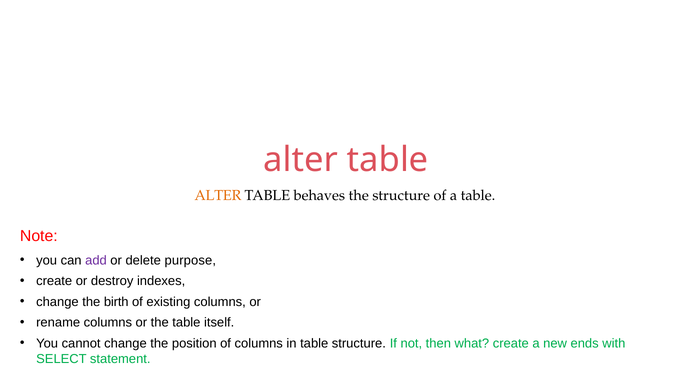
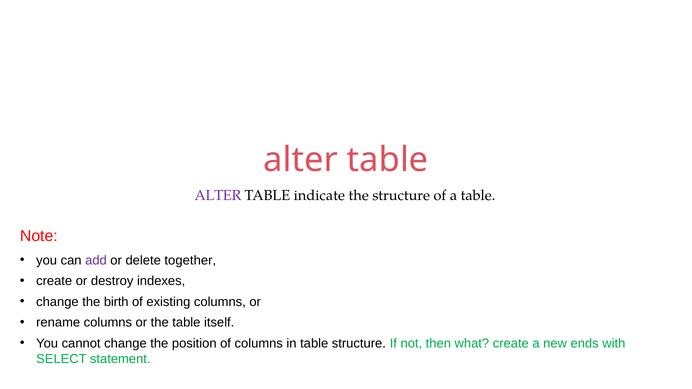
ALTER colour: orange -> purple (218, 195)
behaves: behaves -> indicate (319, 195)
purpose: purpose -> together (190, 260)
